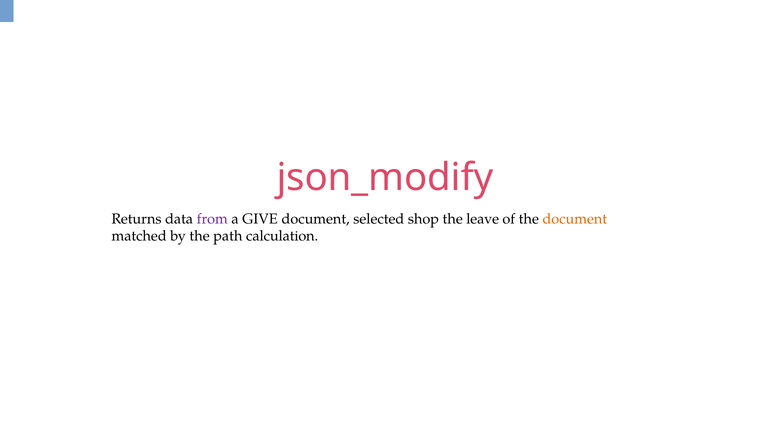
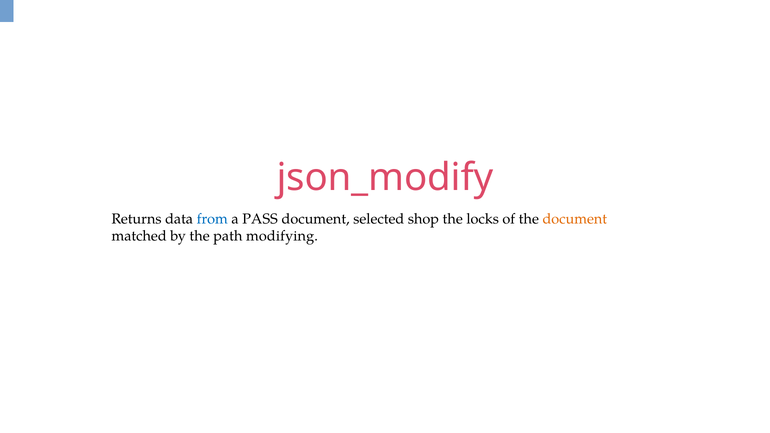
from colour: purple -> blue (212, 219)
GIVE: GIVE -> PASS (260, 219)
leave: leave -> locks (483, 219)
calculation: calculation -> modifying (282, 236)
